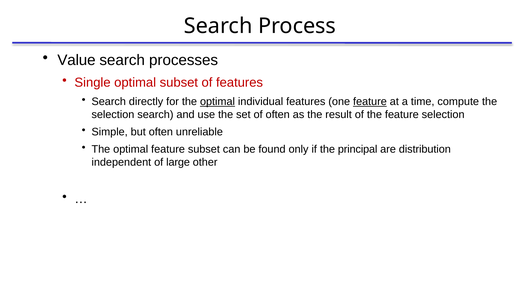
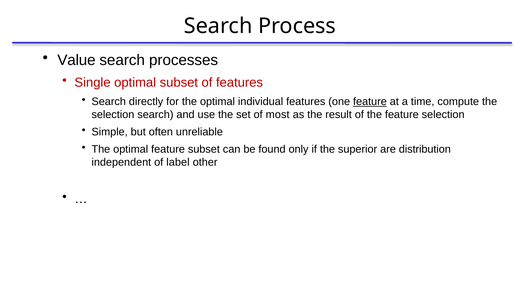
optimal underline: present -> none (217, 101)
of often: often -> most (278, 114)
principal: principal -> superior (358, 149)
large: large -> label (178, 162)
